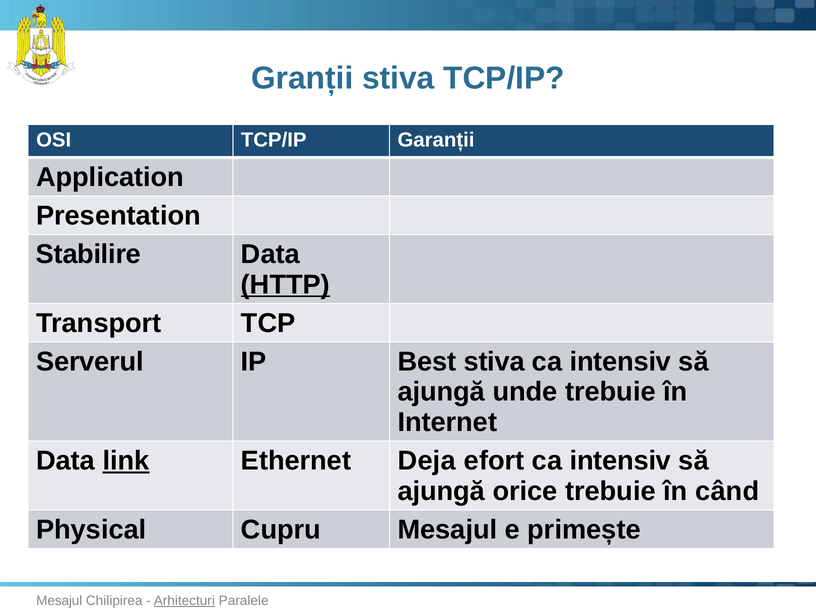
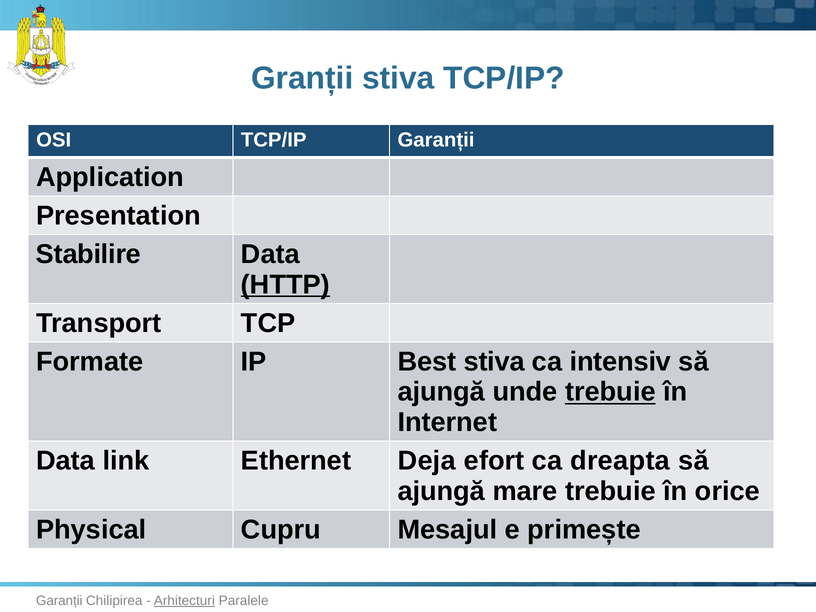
Serverul: Serverul -> Formate (90, 362)
trebuie underline: none -> present (610, 392)
link underline: present -> none (126, 461)
efort ca intensiv: intensiv -> dreapta (620, 461)
orice: orice -> mare (525, 491)
când: când -> orice (727, 491)
Mesajul: Mesajul -> Garanții (59, 601)
